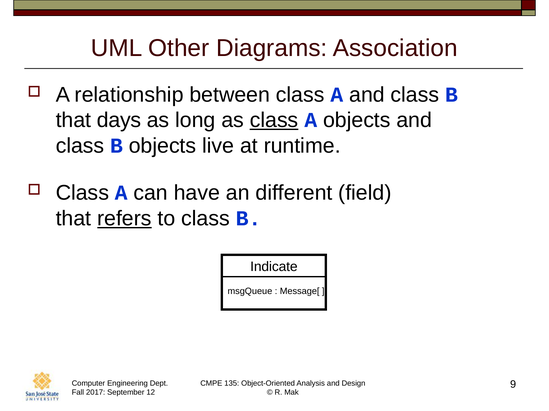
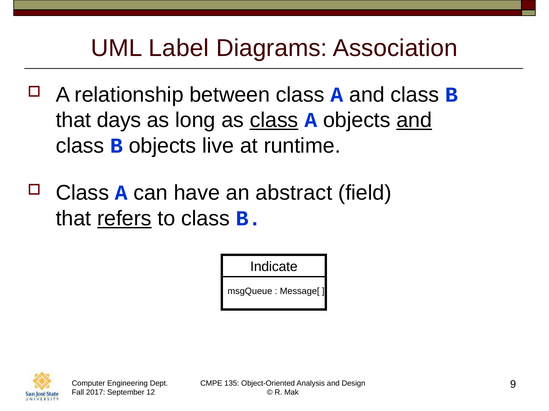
Other: Other -> Label (179, 48)
and underline: none -> present (414, 120)
different: different -> abstract (294, 193)
